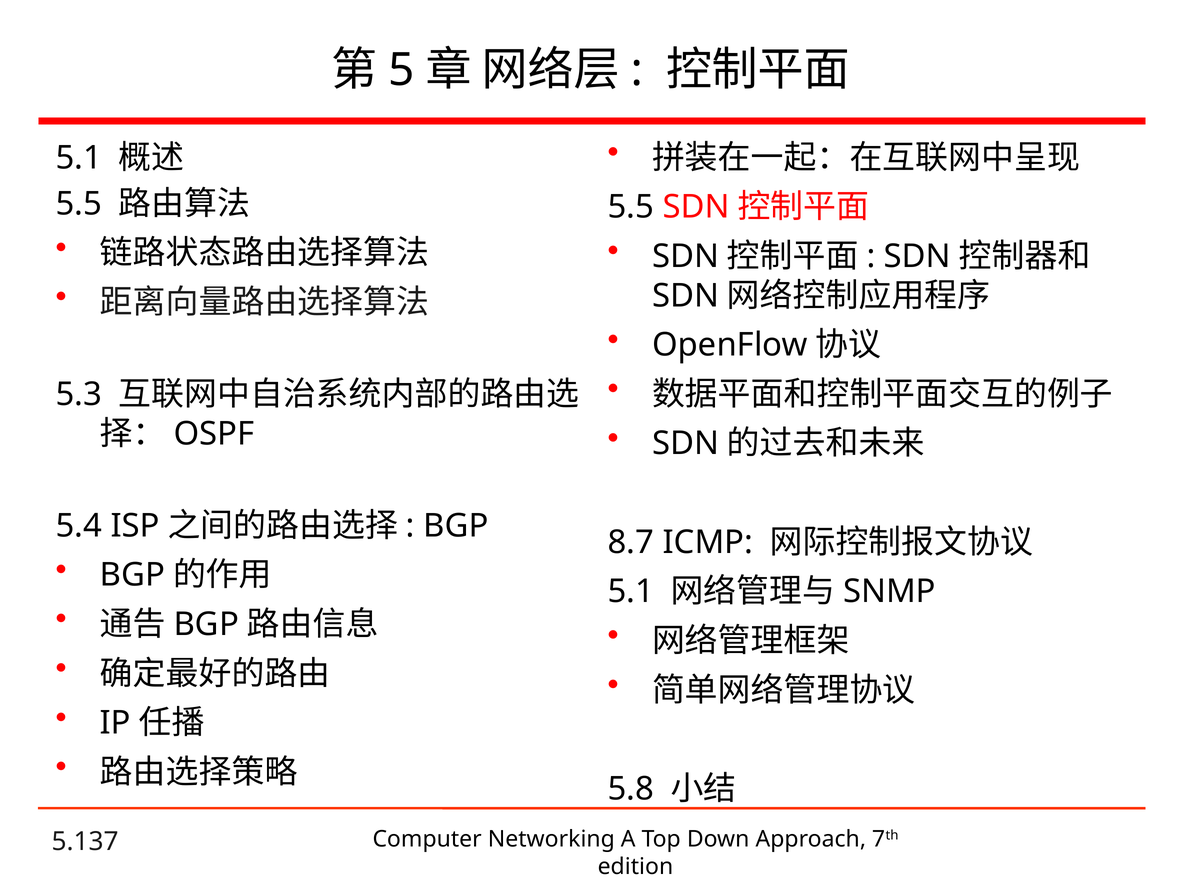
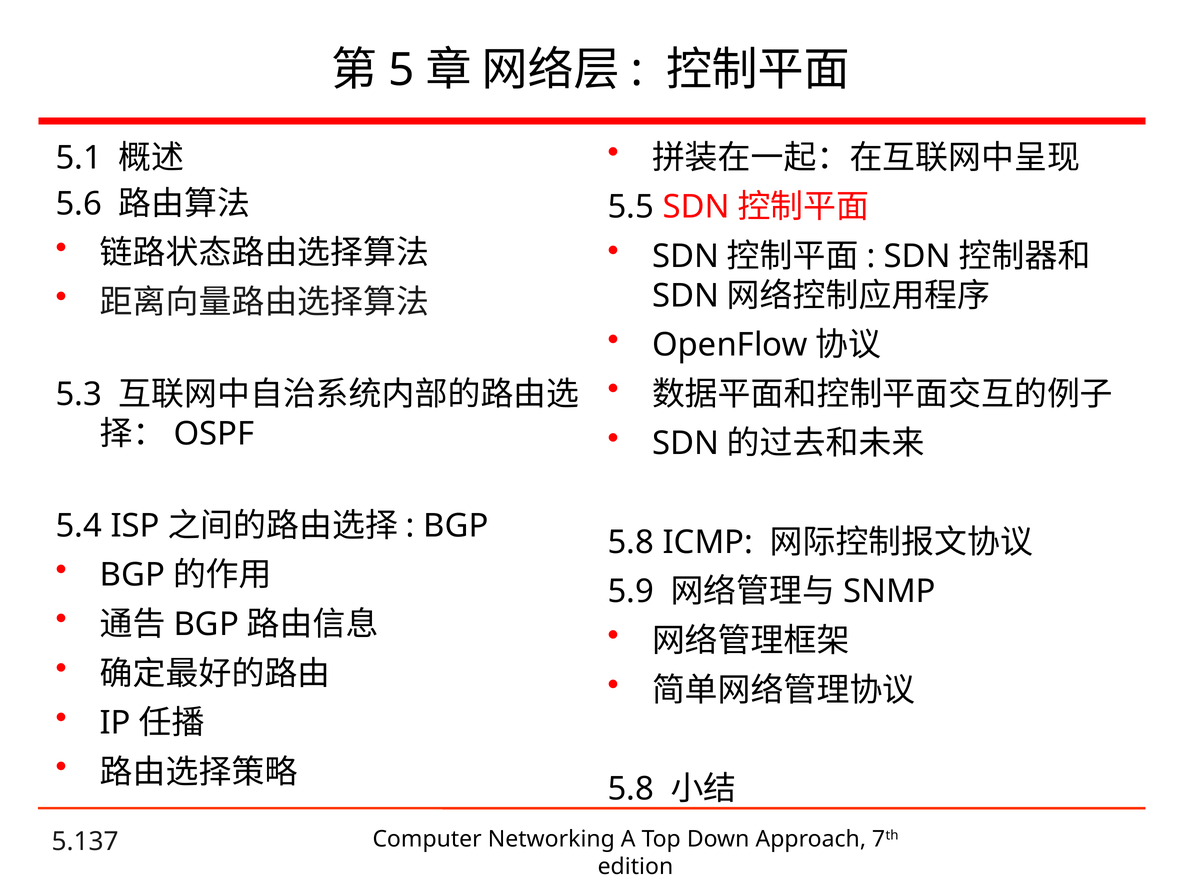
5.5: 5.5 -> 5.6 (79, 204)
8.7: 8.7 -> 5.8 (631, 542)
5.1: 5.1 -> 5.9 (631, 592)
